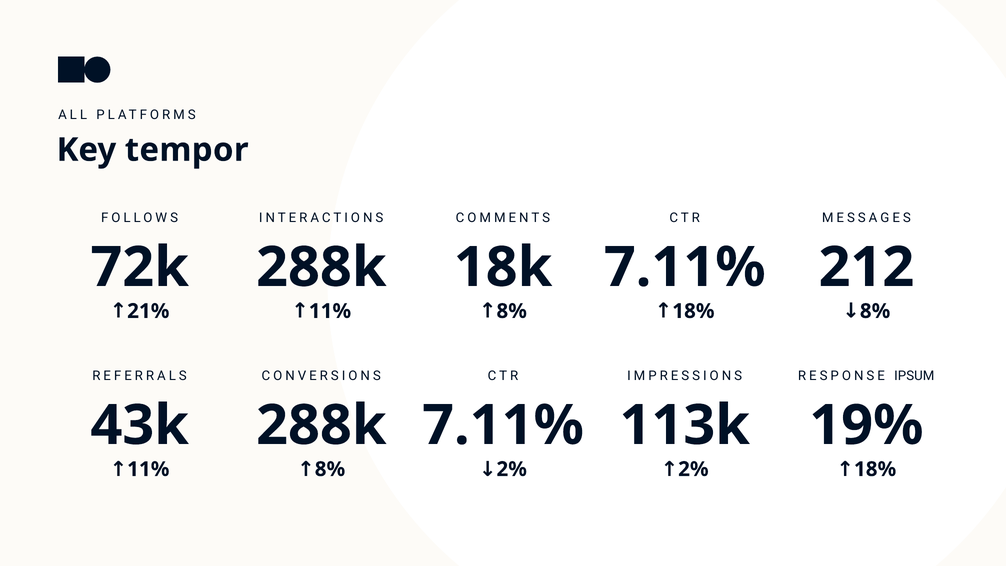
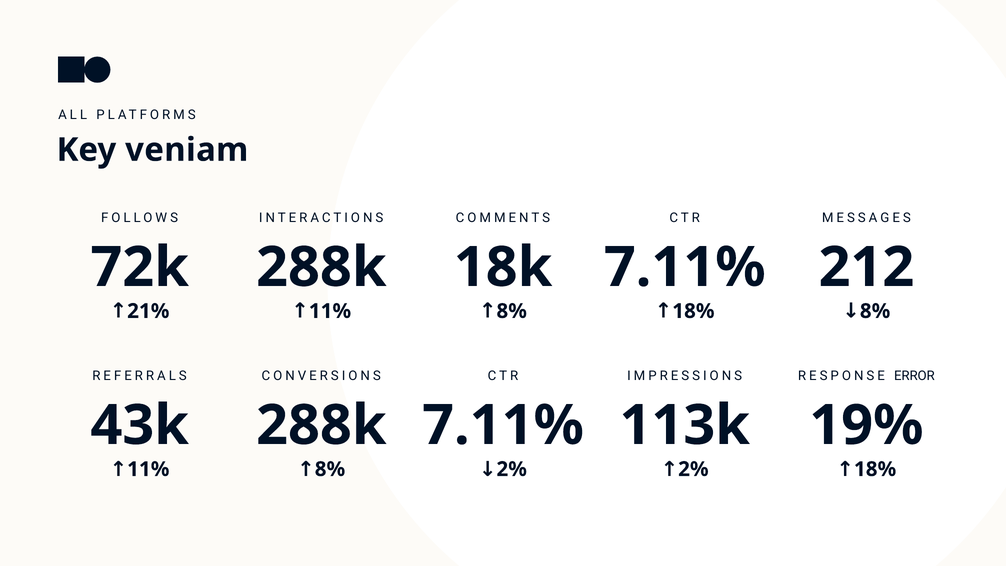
tempor: tempor -> veniam (187, 150)
IPSUM: IPSUM -> ERROR (914, 376)
